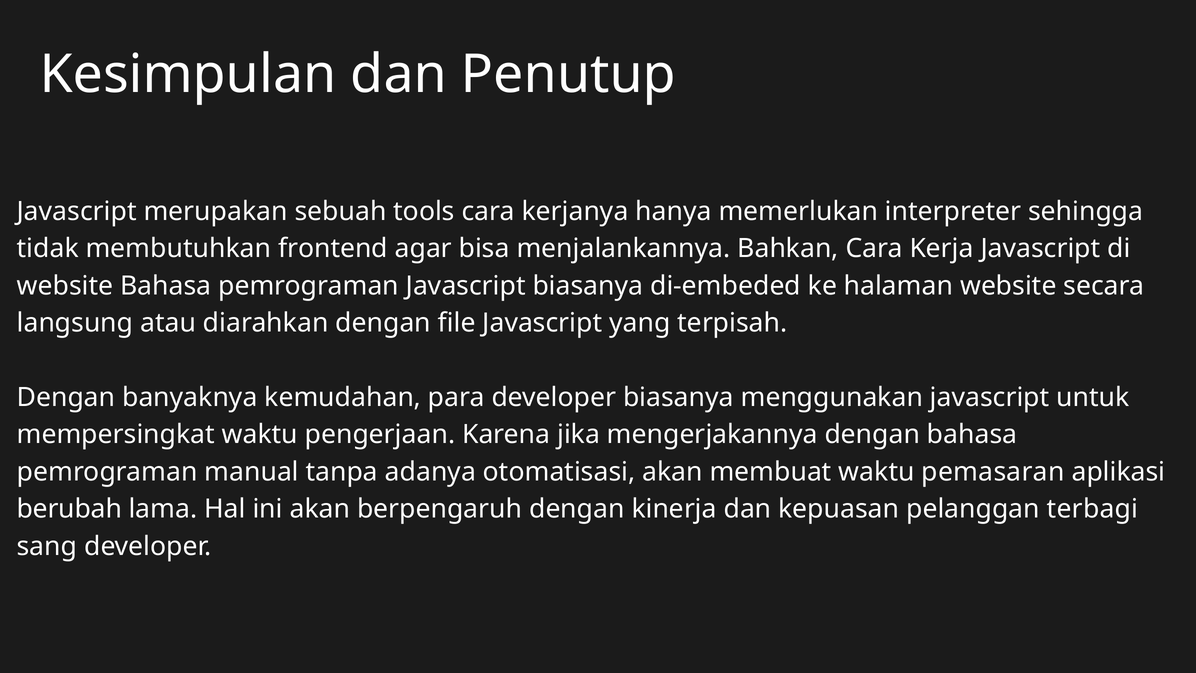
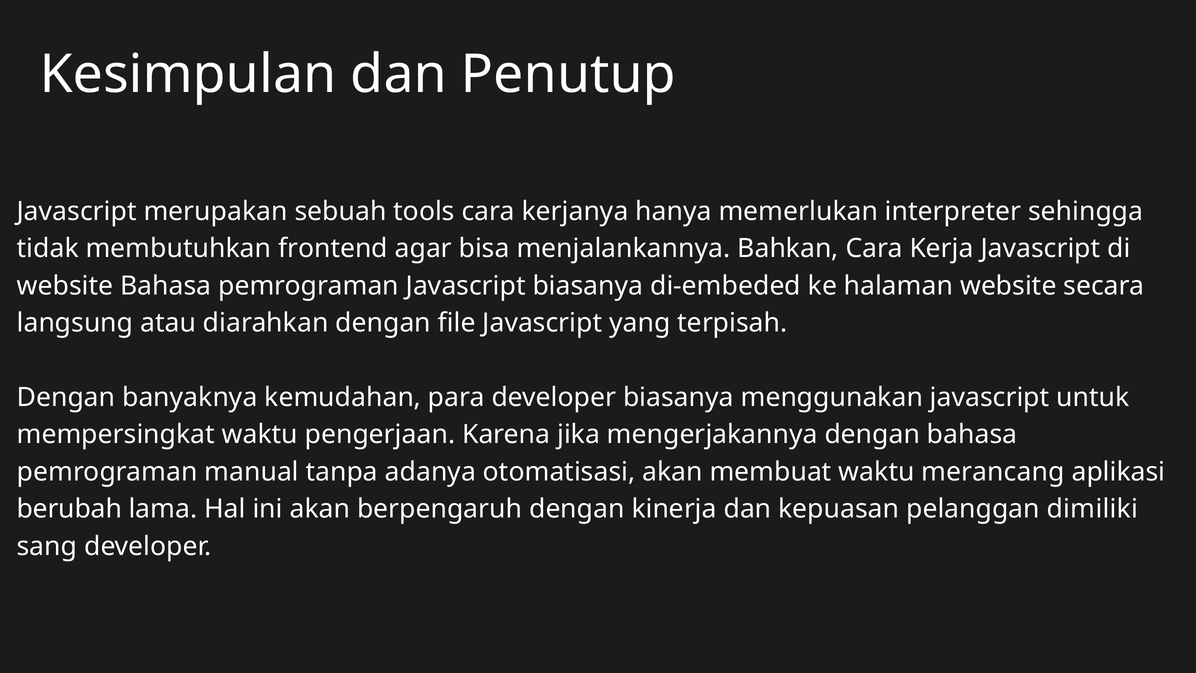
pemasaran: pemasaran -> merancang (993, 472)
terbagi: terbagi -> dimiliki (1092, 509)
